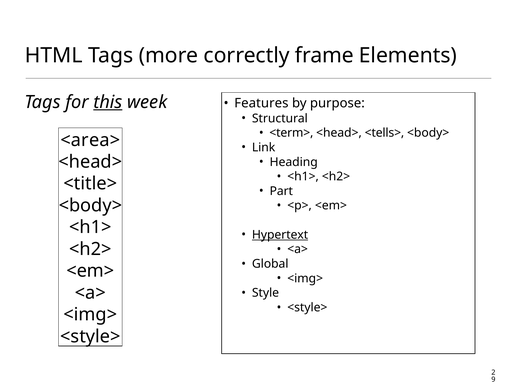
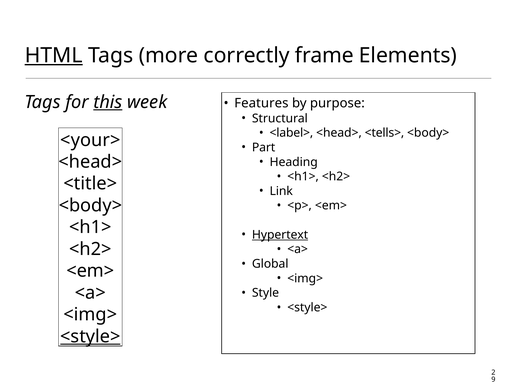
HTML underline: none -> present (54, 55)
<term>: <term> -> <label> (291, 133)
<area>: <area> -> <your> (90, 140)
Link: Link -> Part (264, 147)
Part: Part -> Link (281, 191)
<style> underline: none -> present (90, 336)
